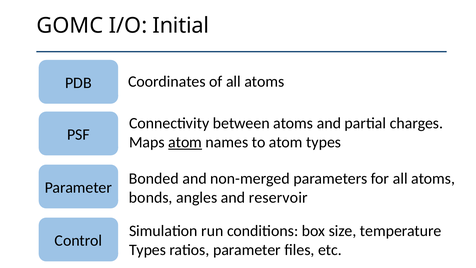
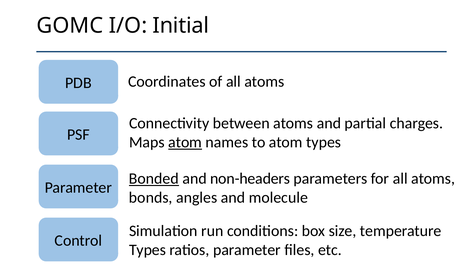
Bonded underline: none -> present (154, 178)
non-merged: non-merged -> non-headers (250, 178)
reservoir: reservoir -> molecule (278, 197)
